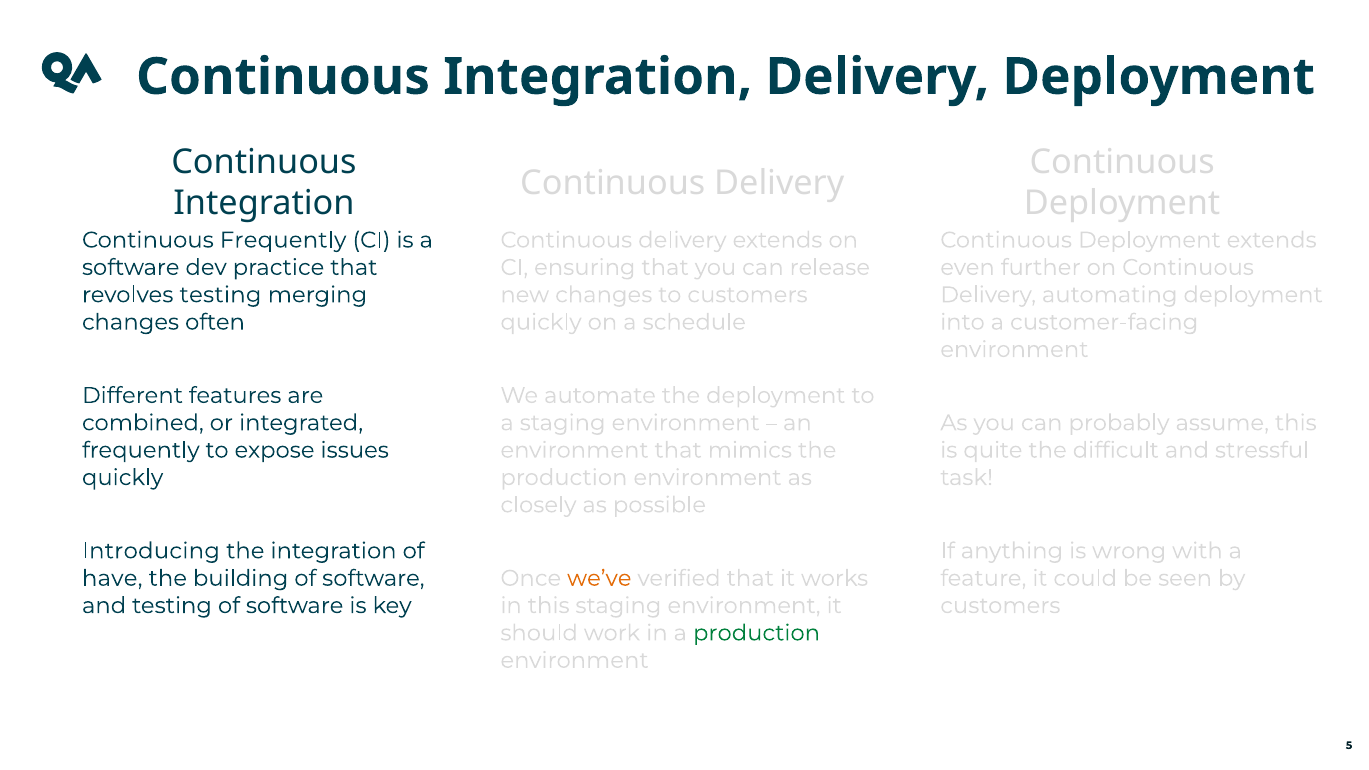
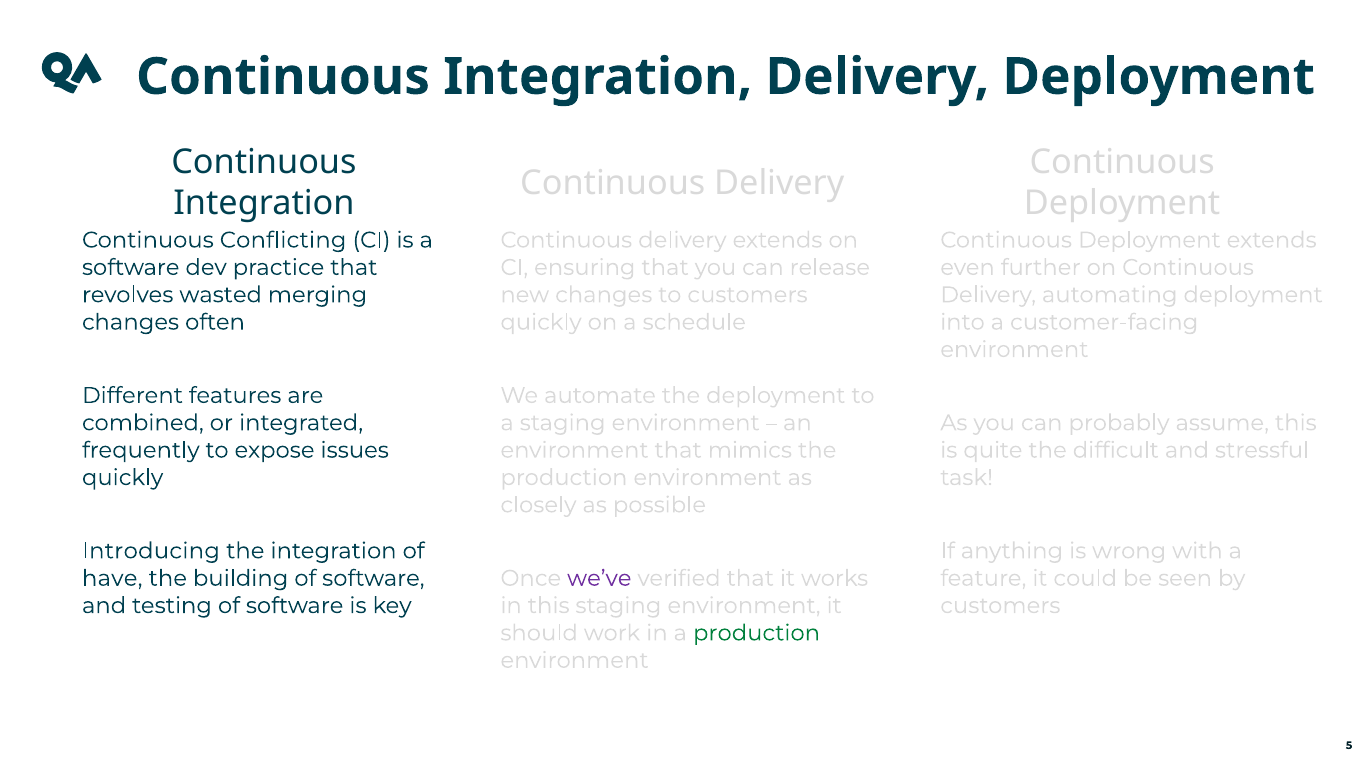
Continuous Frequently: Frequently -> Conflicting (283, 240)
revolves testing: testing -> wasted (221, 295)
we’ve colour: orange -> purple (599, 578)
